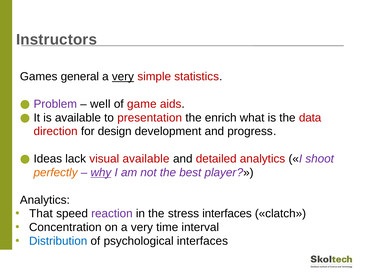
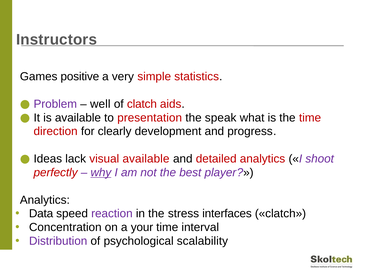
general: general -> positive (80, 76)
very underline: present -> none (123, 76)
of game: game -> clatch (142, 104)
enrich: enrich -> speak (221, 118)
the data: data -> time (310, 118)
design: design -> clearly (115, 131)
perfectly colour: orange -> red (56, 172)
That: That -> Data (41, 213)
on a very: very -> your (142, 227)
Distribution colour: blue -> purple (58, 241)
psychological interfaces: interfaces -> scalability (202, 241)
